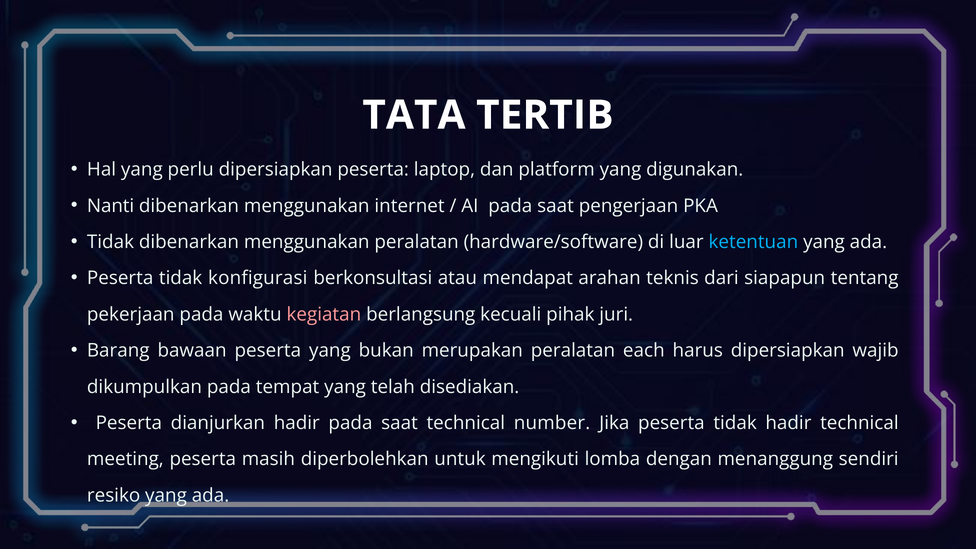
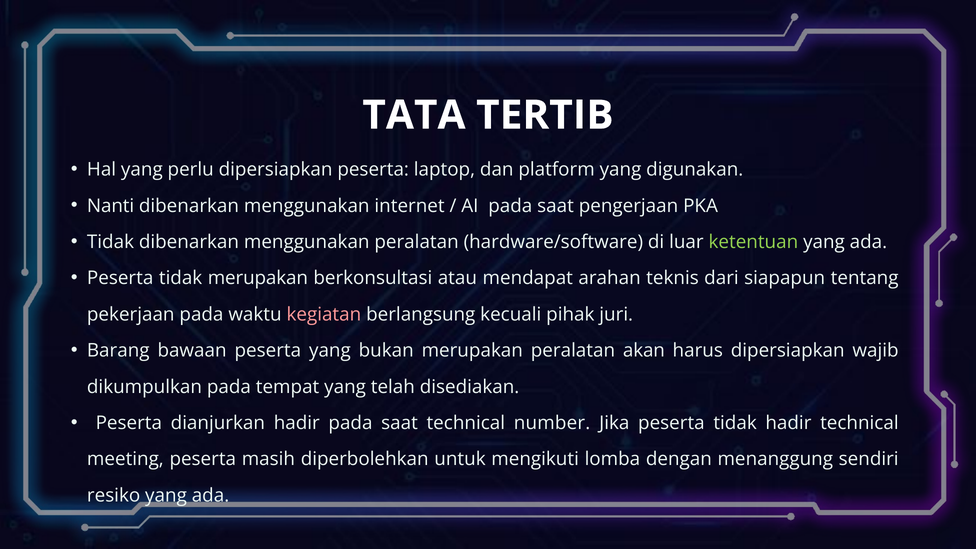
ketentuan colour: light blue -> light green (753, 242)
tidak konfigurasi: konfigurasi -> merupakan (258, 278)
each: each -> akan (644, 351)
